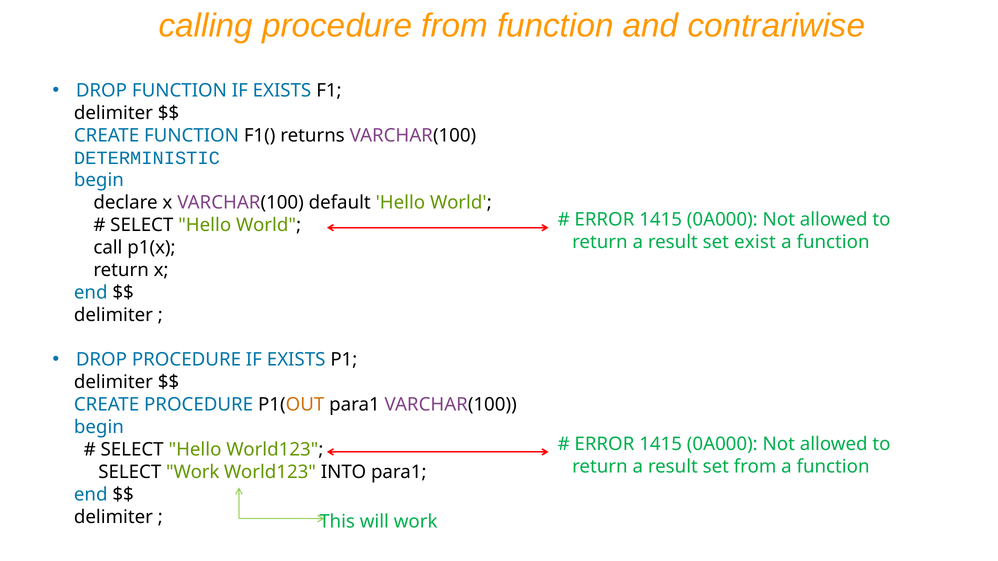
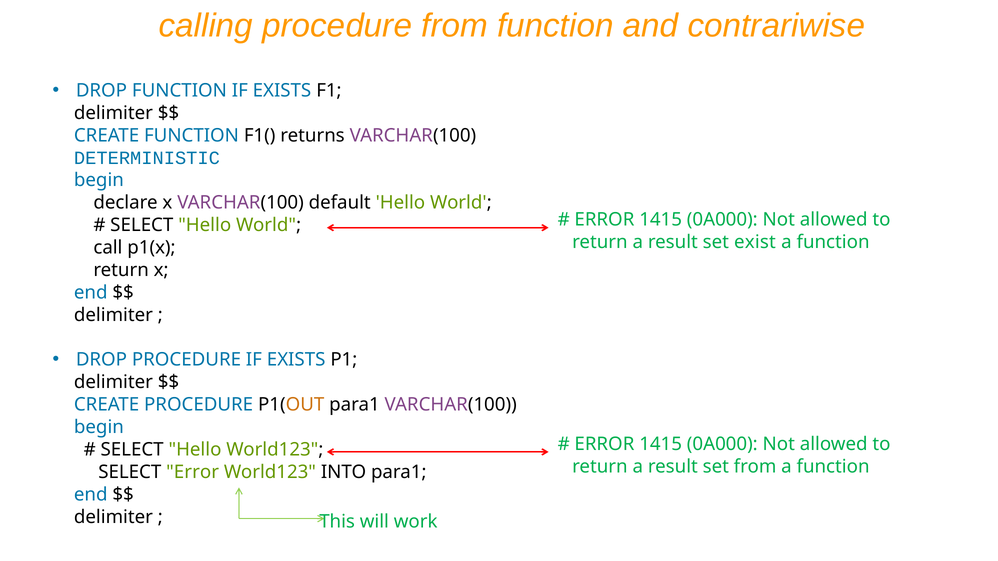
SELECT Work: Work -> Error (193, 472)
